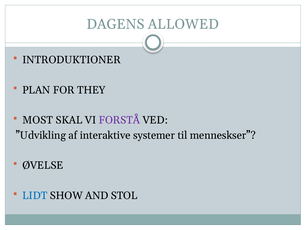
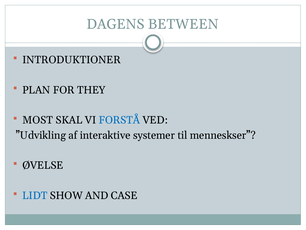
ALLOWED: ALLOWED -> BETWEEN (183, 24)
FORSTÅ colour: purple -> blue (119, 120)
STOL: STOL -> CASE (124, 195)
